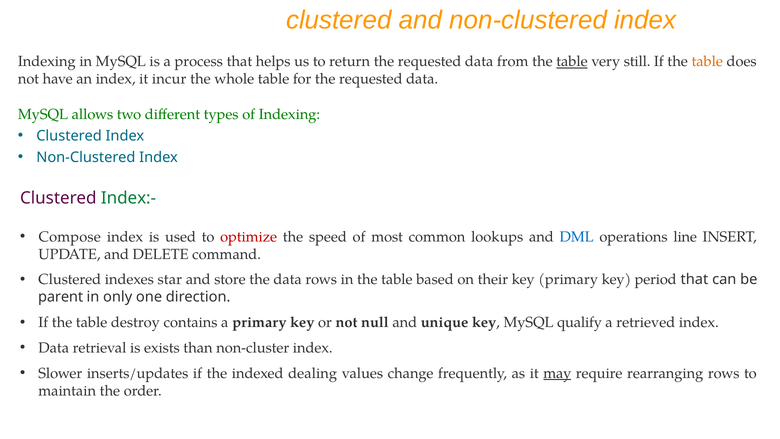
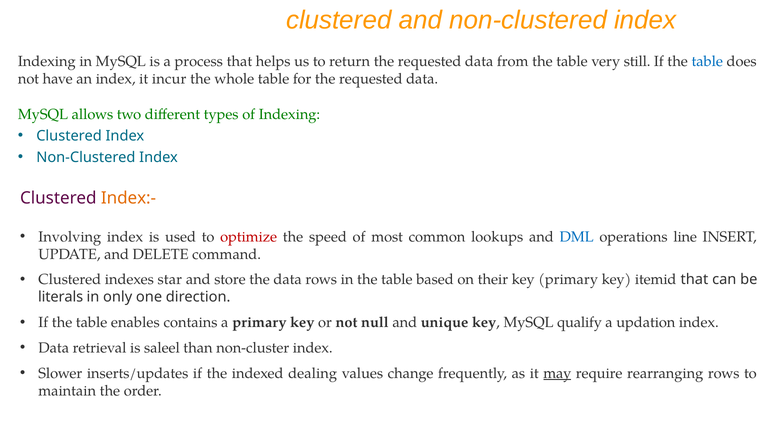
table underline: present -> none (572, 62)
table colour: orange -> blue (707, 62)
Index:- colour: green -> orange (129, 198)
Compose: Compose -> Involving (70, 237)
period: period -> itemid (656, 279)
parent: parent -> literals (61, 297)
destroy: destroy -> enables (135, 322)
retrieved: retrieved -> updation (646, 322)
exists: exists -> saleel (162, 348)
